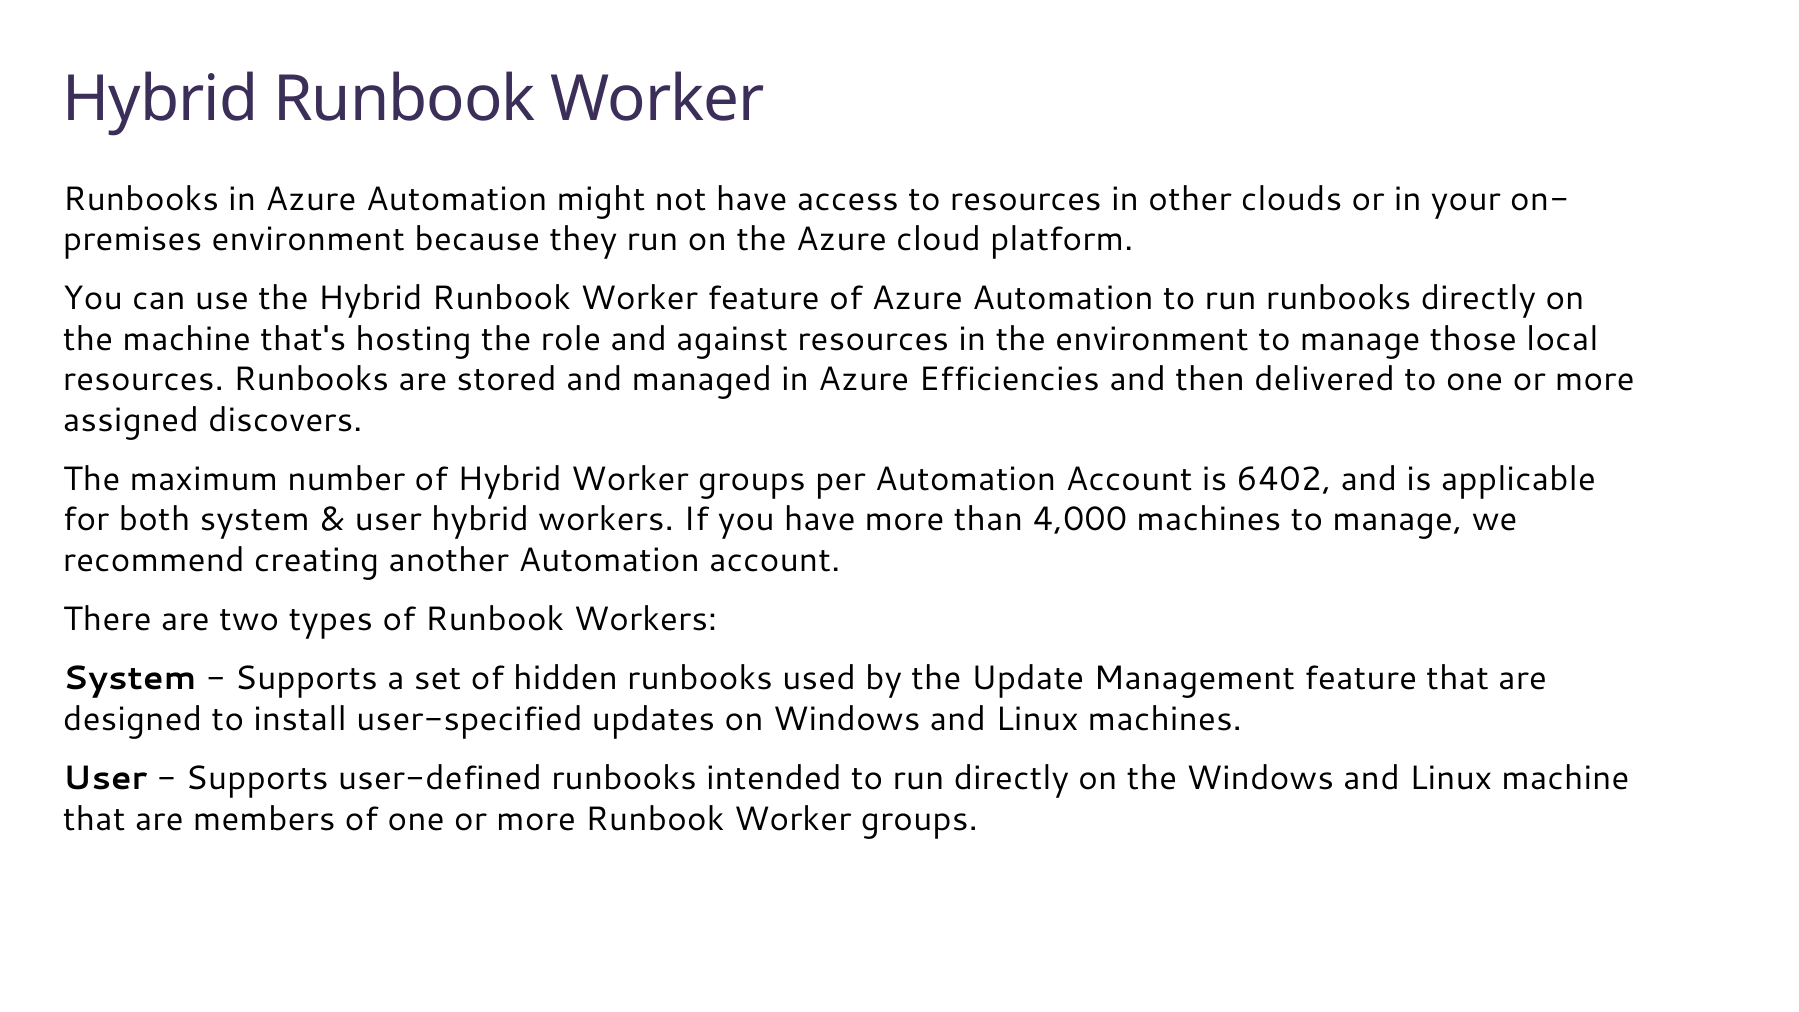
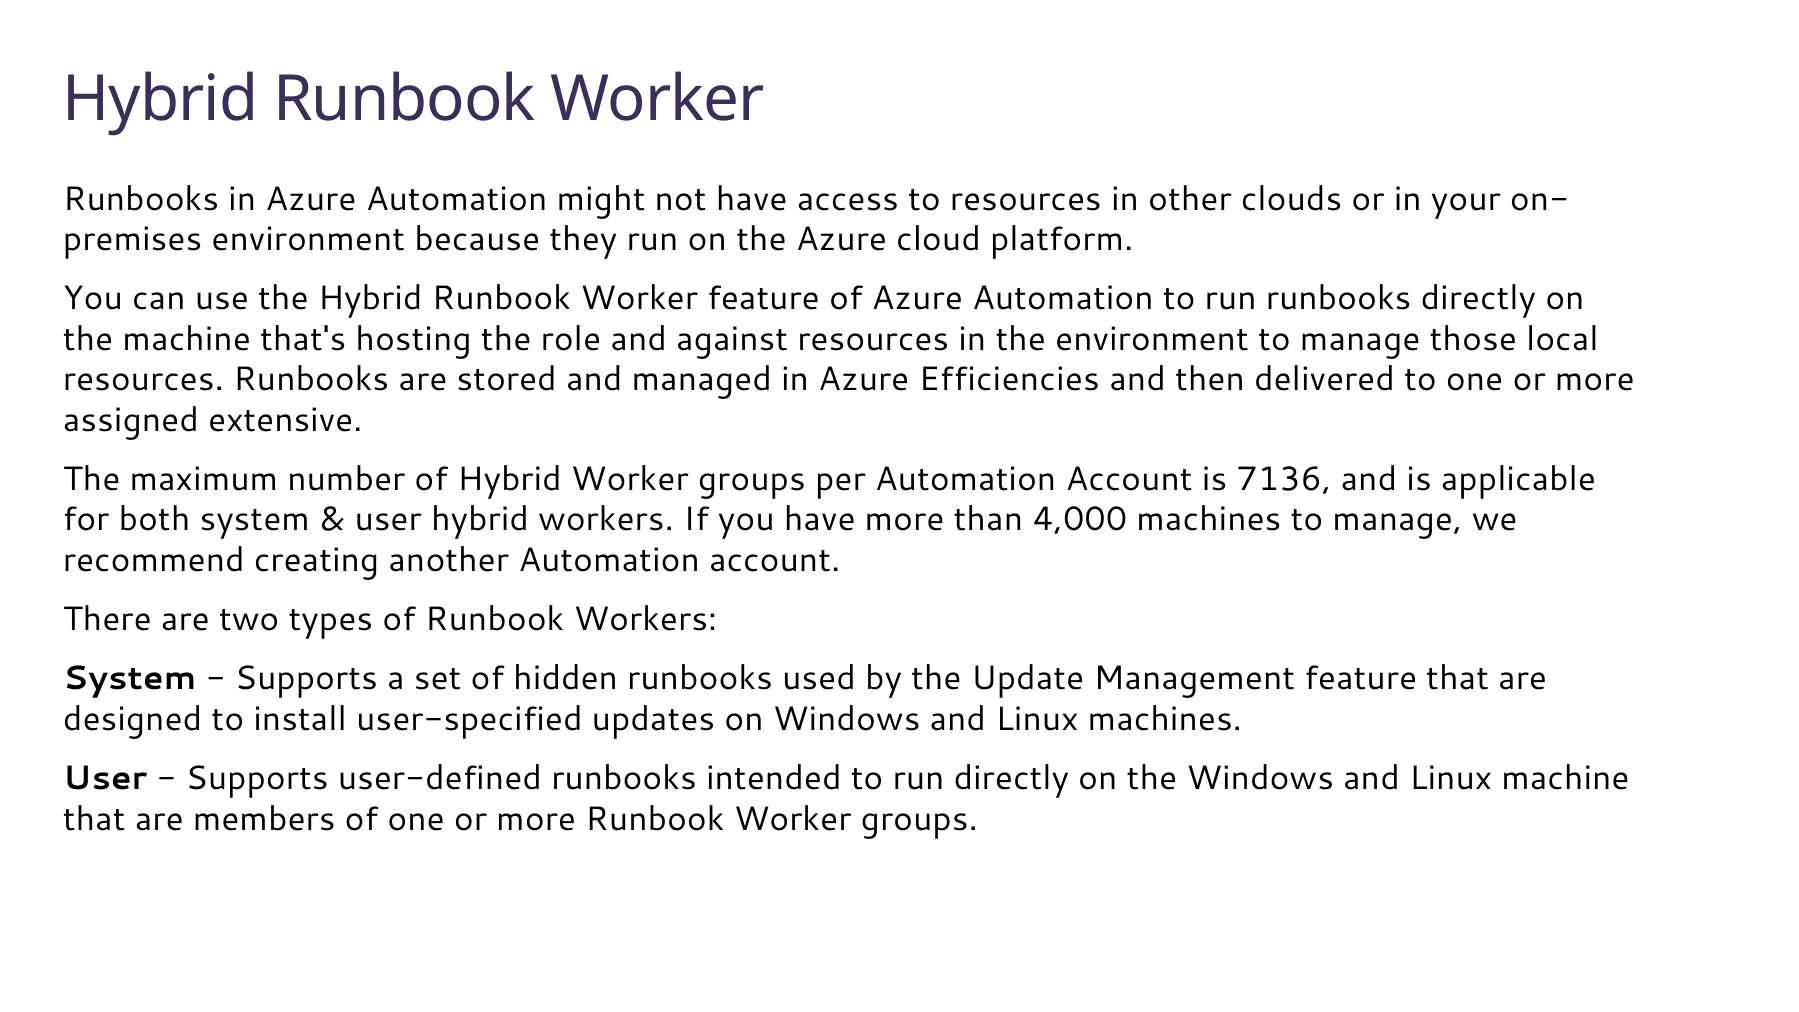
discovers: discovers -> extensive (285, 420)
6402: 6402 -> 7136 (1284, 479)
